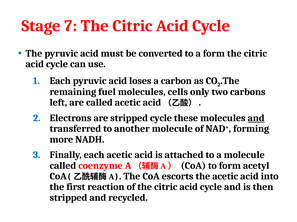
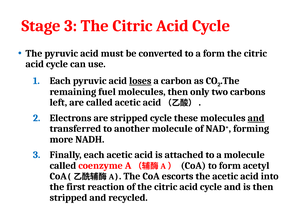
Stage 7: 7 -> 3 (71, 26)
loses underline: none -> present (140, 81)
molecules cells: cells -> then (178, 92)
